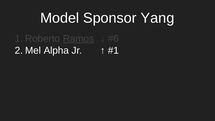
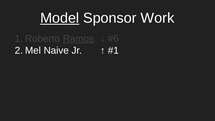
Model underline: none -> present (60, 18)
Yang: Yang -> Work (157, 18)
Alpha: Alpha -> Naive (56, 50)
